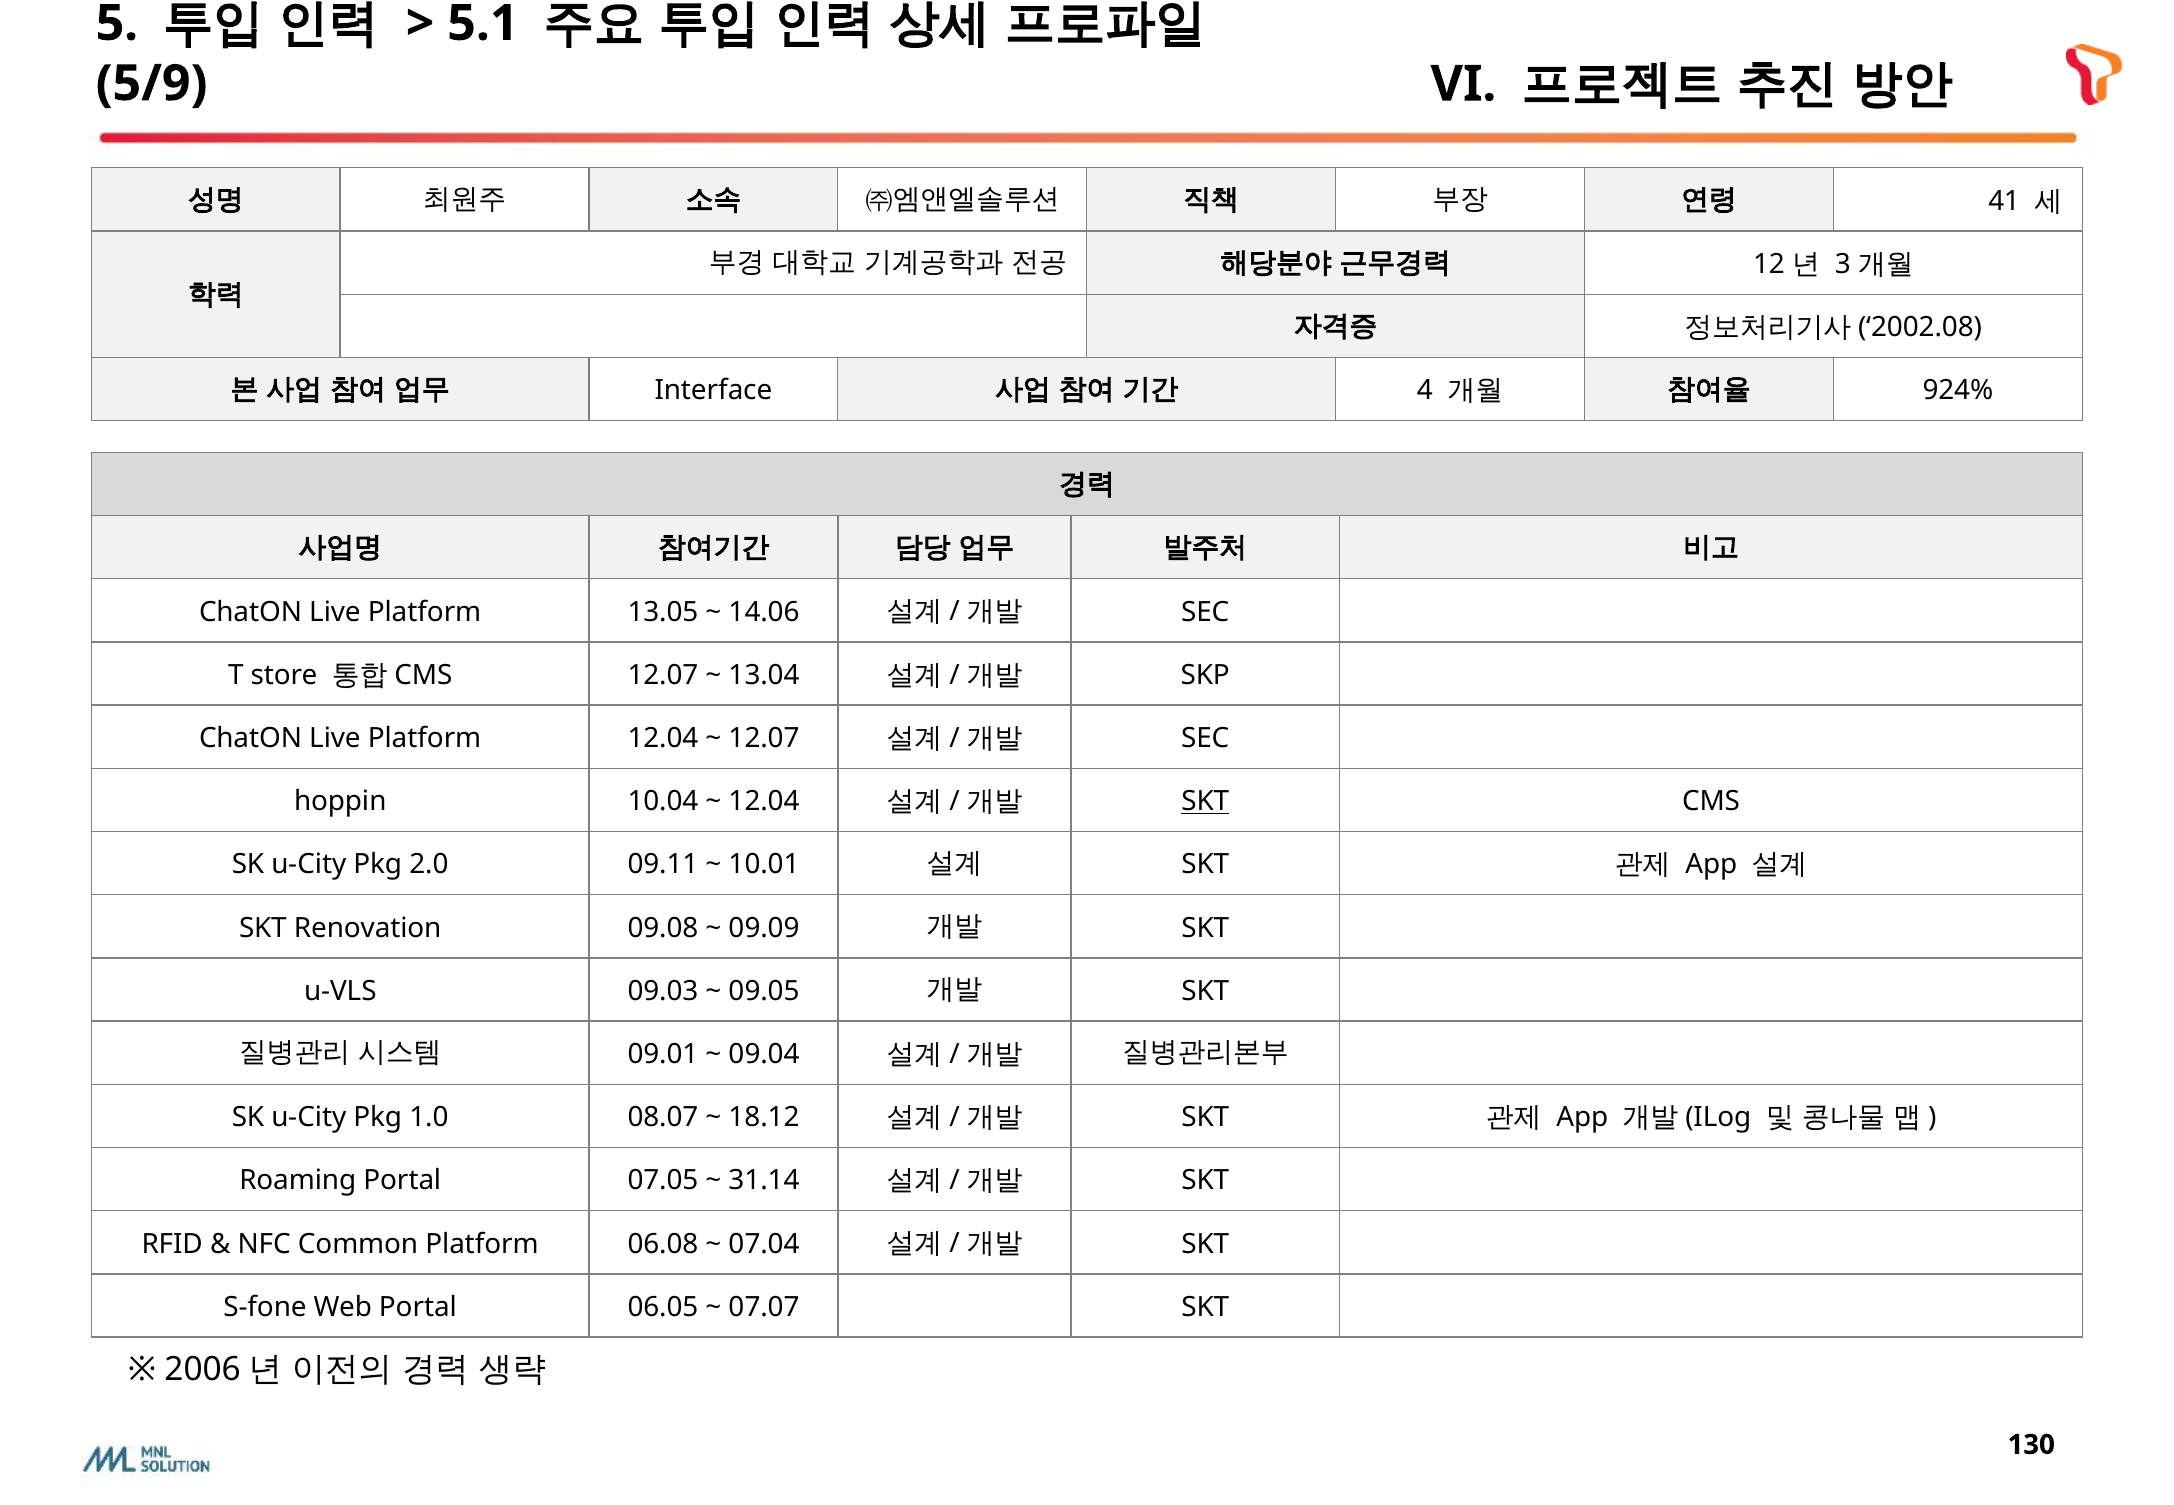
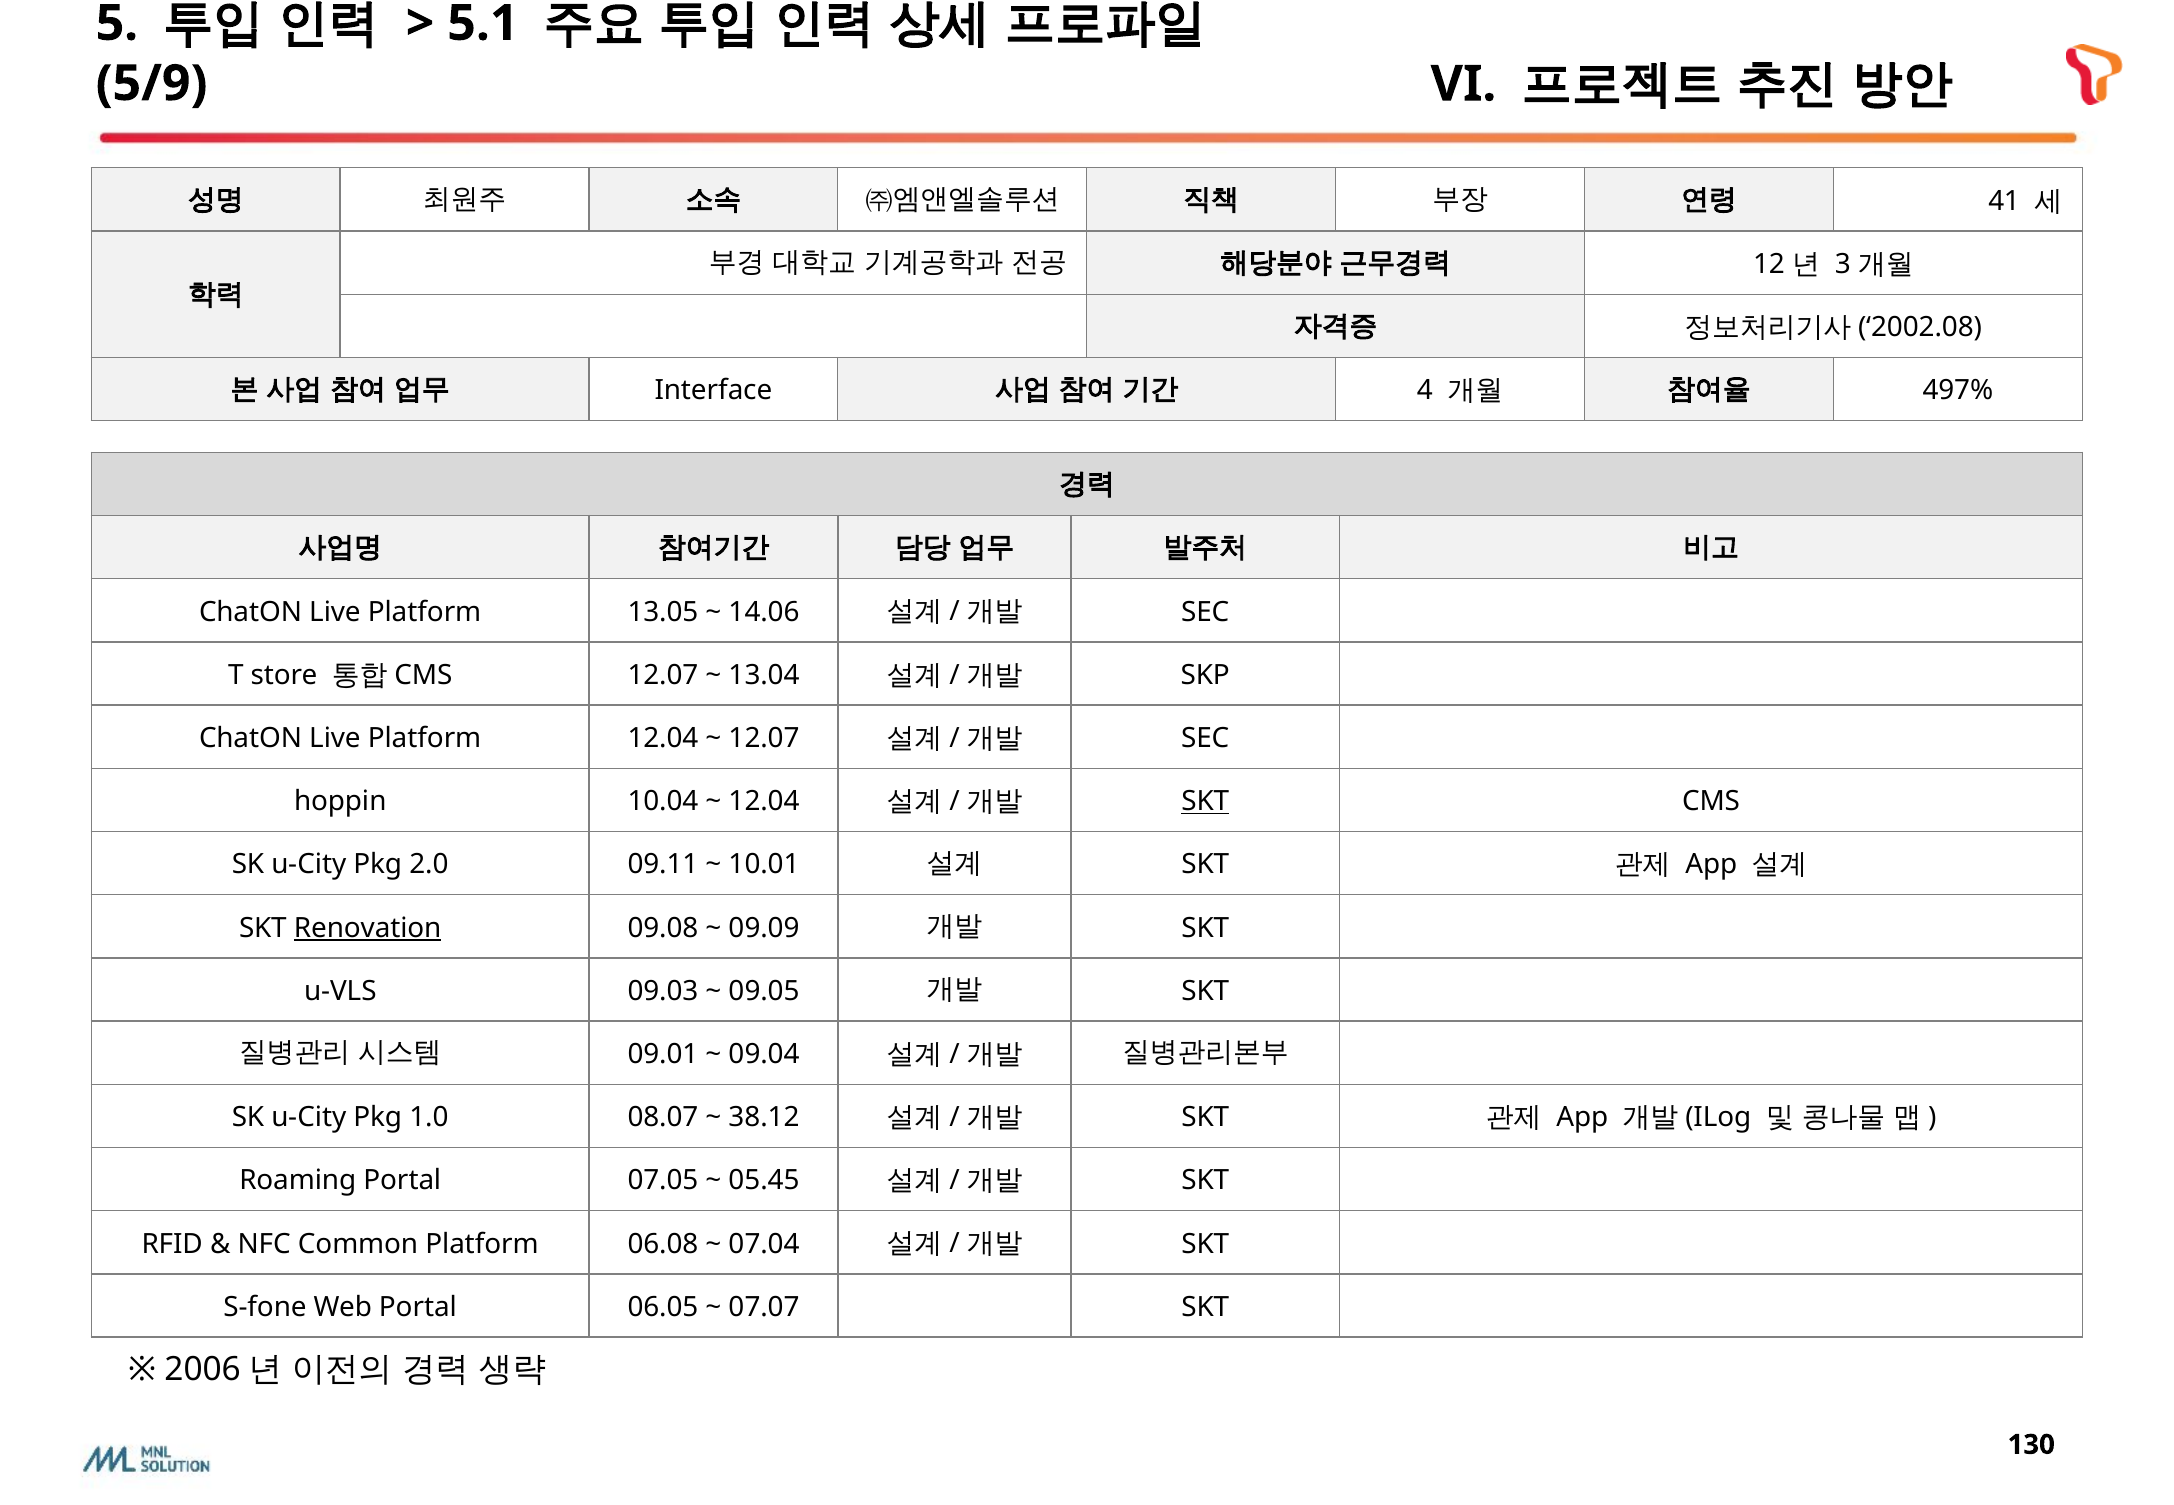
924%: 924% -> 497% (1958, 391)
Renovation underline: none -> present (368, 928)
18.12: 18.12 -> 38.12 (764, 1118)
31.14: 31.14 -> 05.45 (764, 1181)
